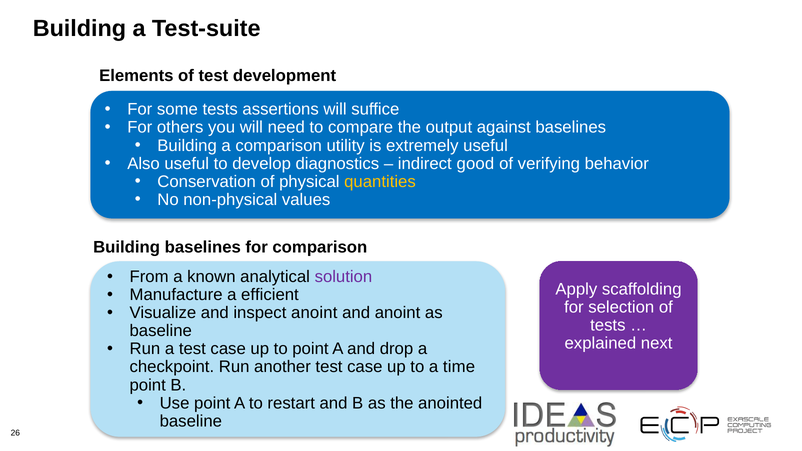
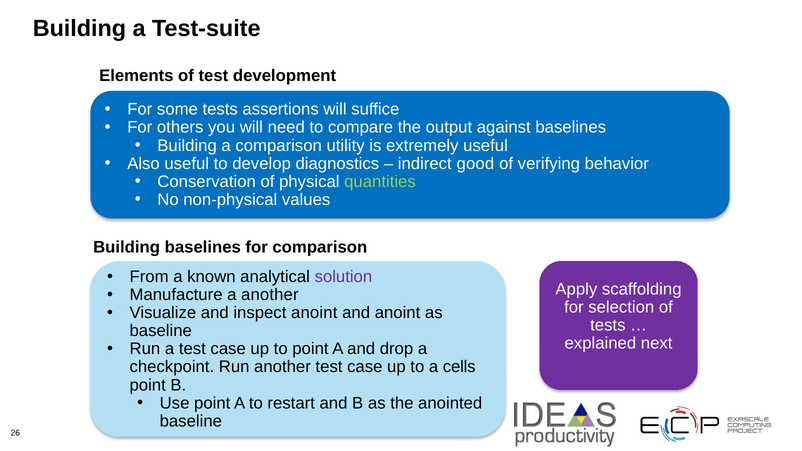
quantities colour: yellow -> light green (380, 182)
a efficient: efficient -> another (270, 295)
time: time -> cells (459, 367)
